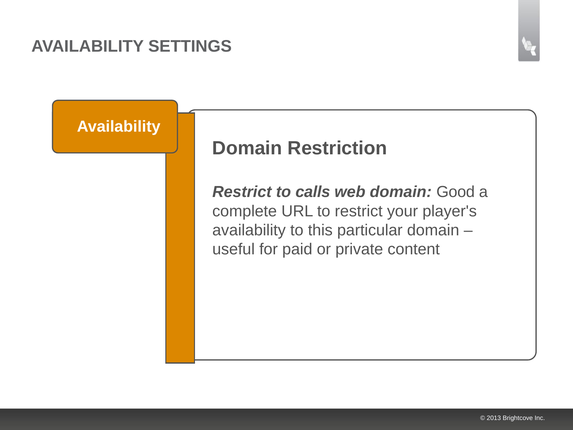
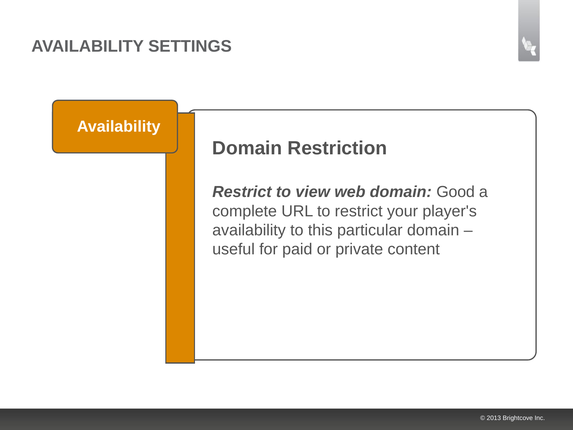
calls: calls -> view (313, 192)
